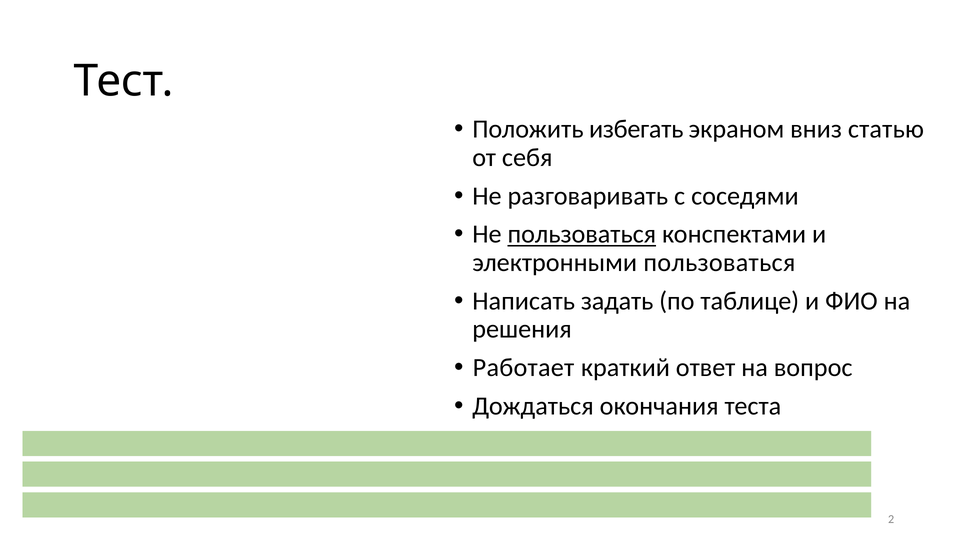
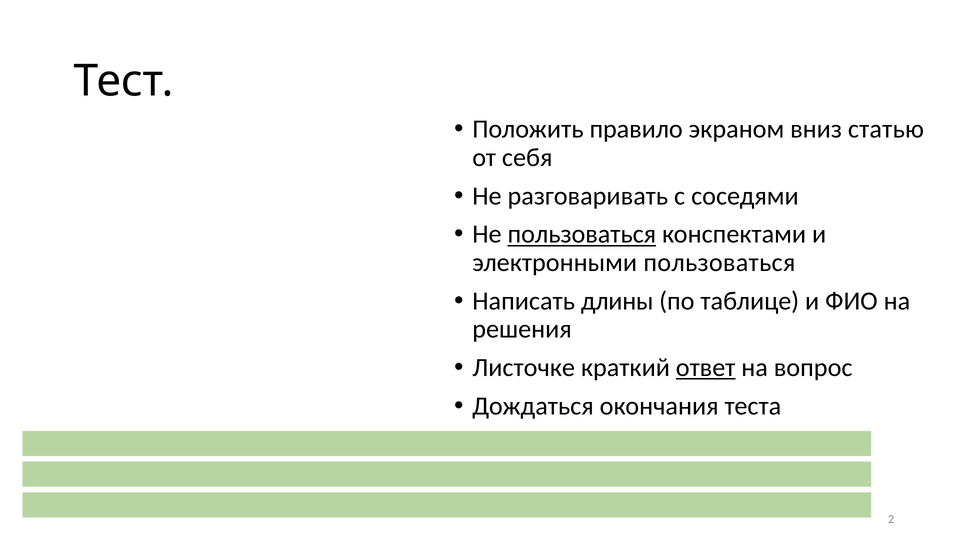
избегать: избегать -> правило (636, 129)
задать: задать -> длины (617, 301)
Работает: Работает -> Листочке (524, 368)
ответ underline: none -> present (706, 368)
